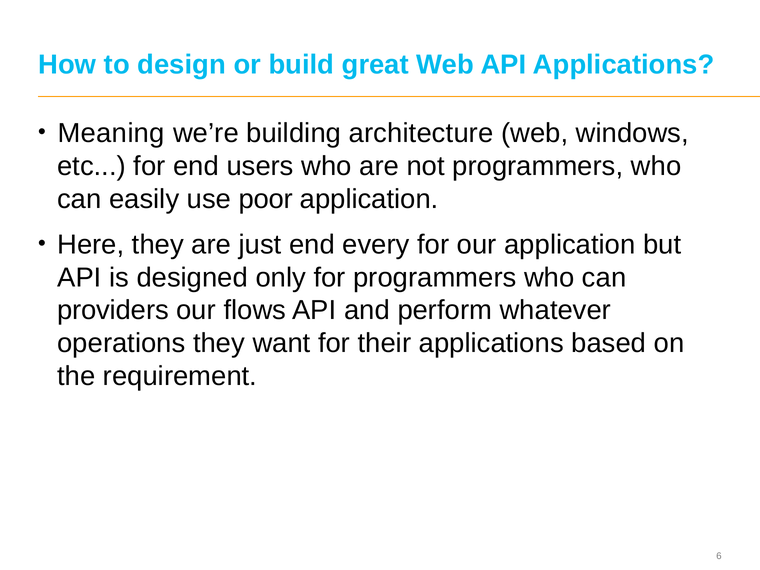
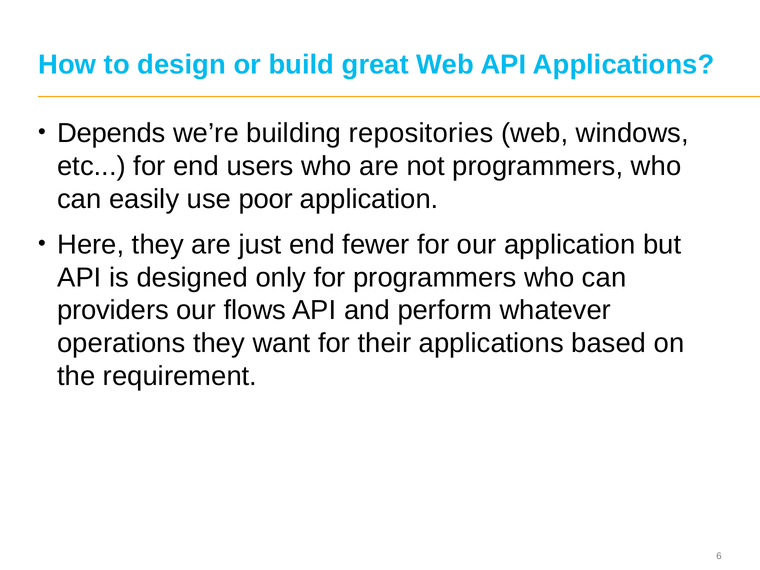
Meaning: Meaning -> Depends (111, 133)
architecture: architecture -> repositories (421, 133)
every: every -> fewer (376, 245)
